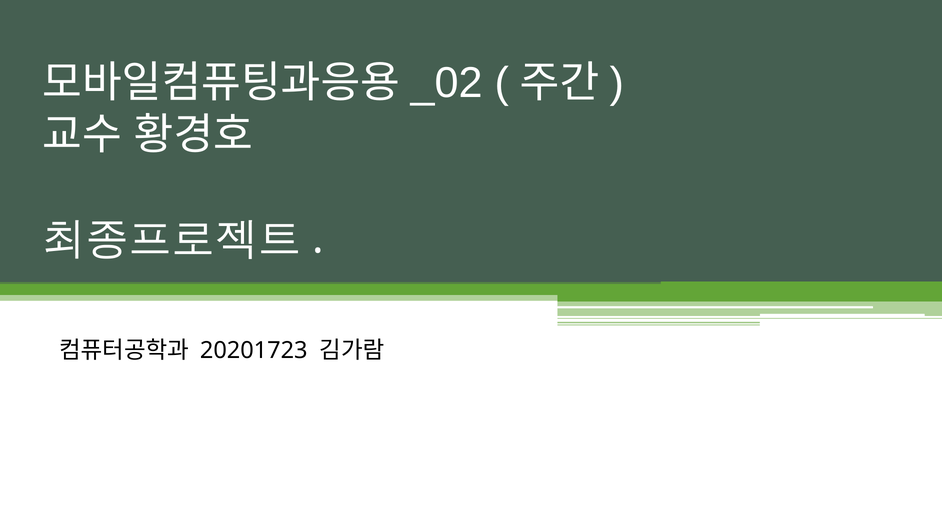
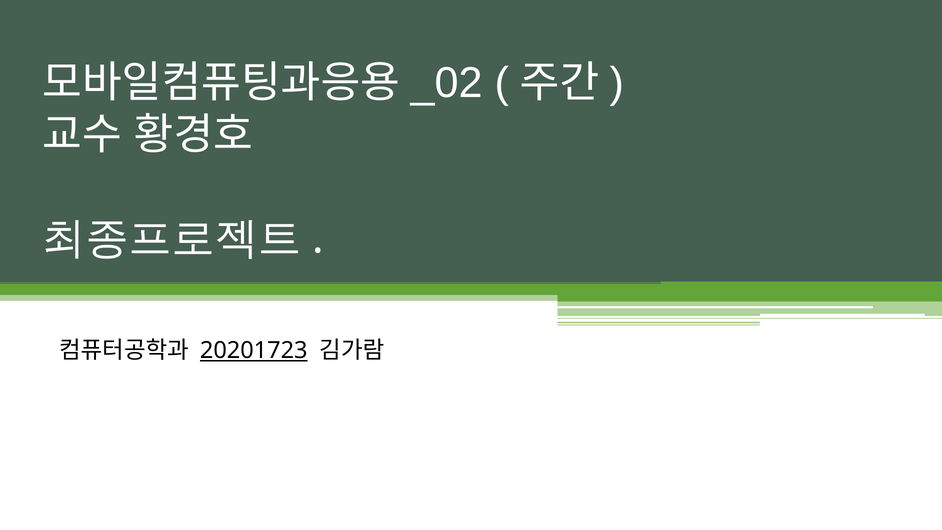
20201723 underline: none -> present (254, 351)
